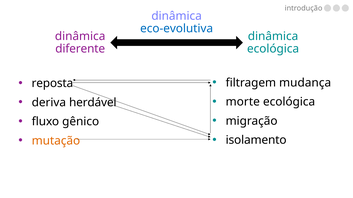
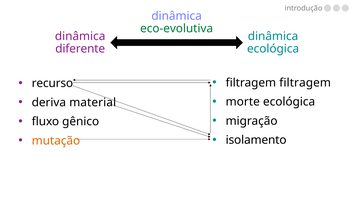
eco-evolutiva colour: blue -> green (177, 29)
filtragem mudança: mudança -> filtragem (305, 83)
reposta: reposta -> recurso (52, 84)
herdável: herdável -> material (93, 103)
